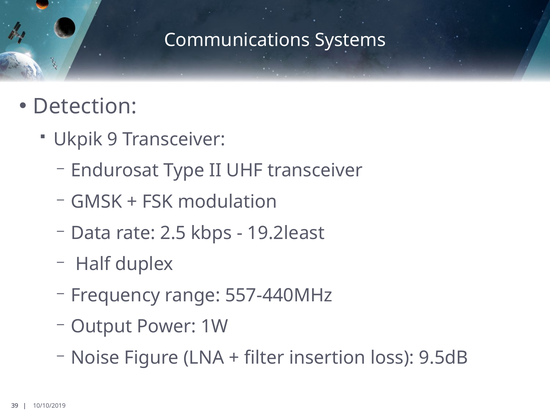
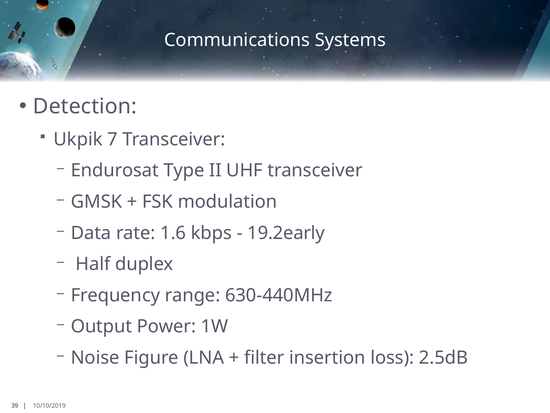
9: 9 -> 7 (112, 139)
2.5: 2.5 -> 1.6 (173, 233)
19.2least: 19.2least -> 19.2early (286, 233)
557-440MHz: 557-440MHz -> 630-440MHz (279, 295)
9.5dB: 9.5dB -> 2.5dB (443, 357)
